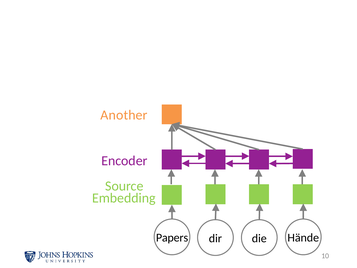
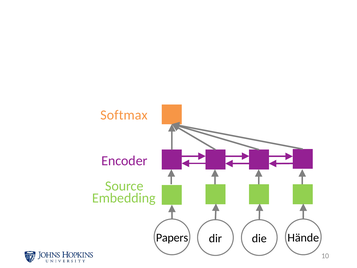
Another: Another -> Softmax (124, 115)
